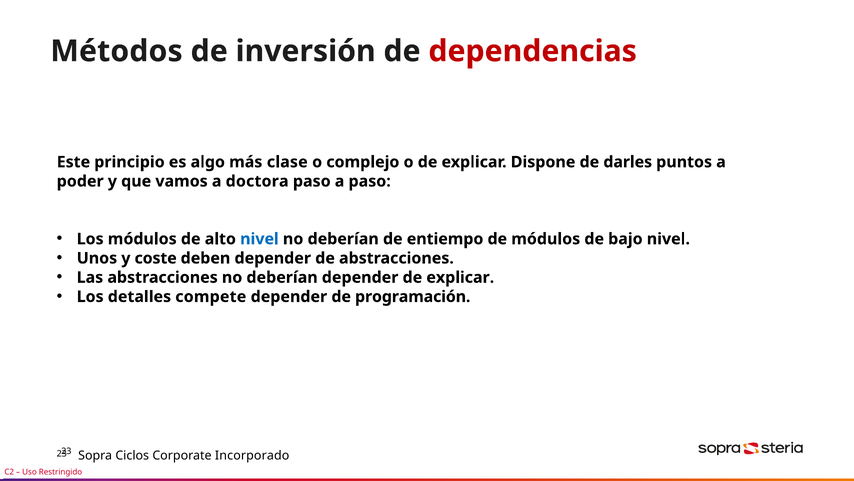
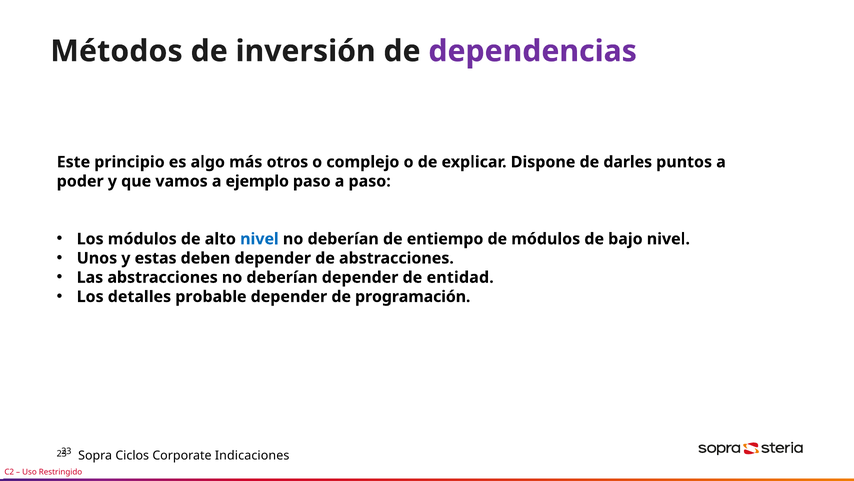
dependencias colour: red -> purple (533, 51)
clase: clase -> otros (287, 162)
doctora: doctora -> ejemplo (257, 181)
coste: coste -> estas (156, 258)
depender de explicar: explicar -> entidad (460, 277)
compete: compete -> probable (211, 296)
Incorporado: Incorporado -> Indicaciones (252, 455)
